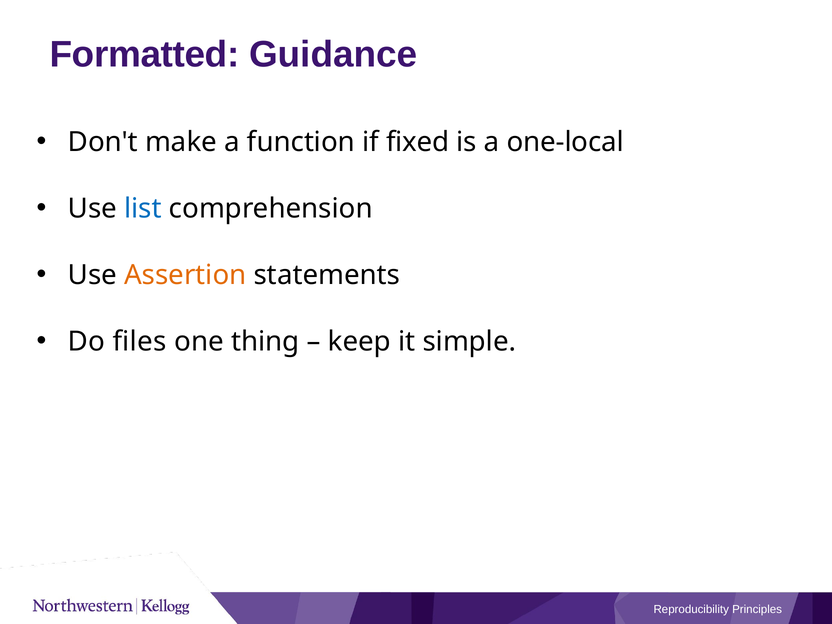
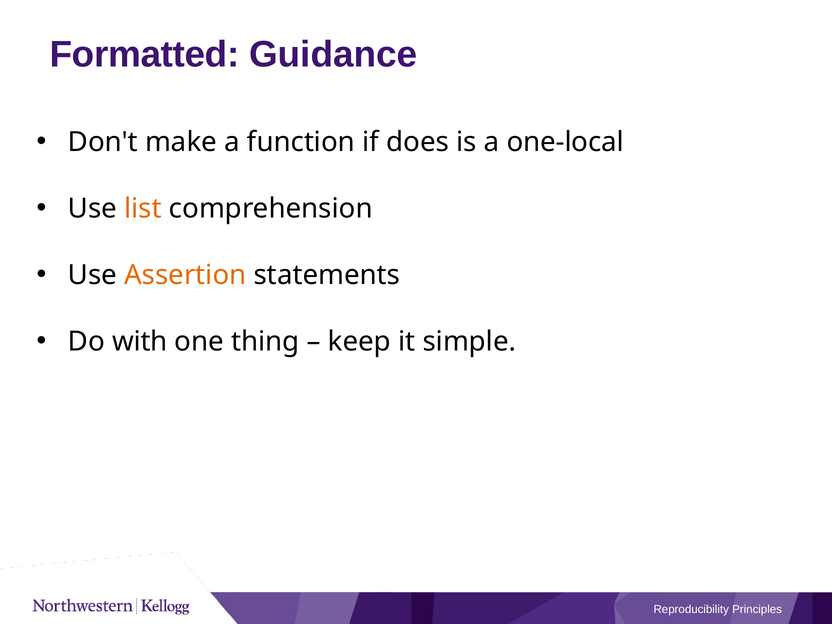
fixed: fixed -> does (418, 142)
list colour: blue -> orange (143, 209)
files: files -> with (140, 342)
